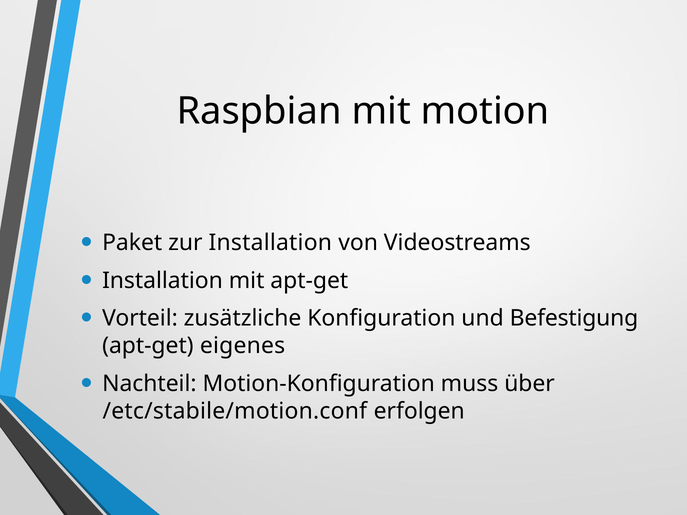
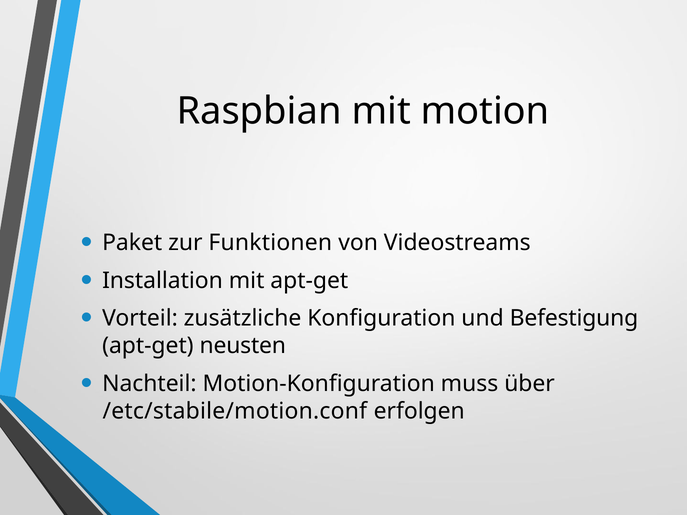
zur Installation: Installation -> Funktionen (270, 243)
eigenes: eigenes -> neusten (243, 346)
